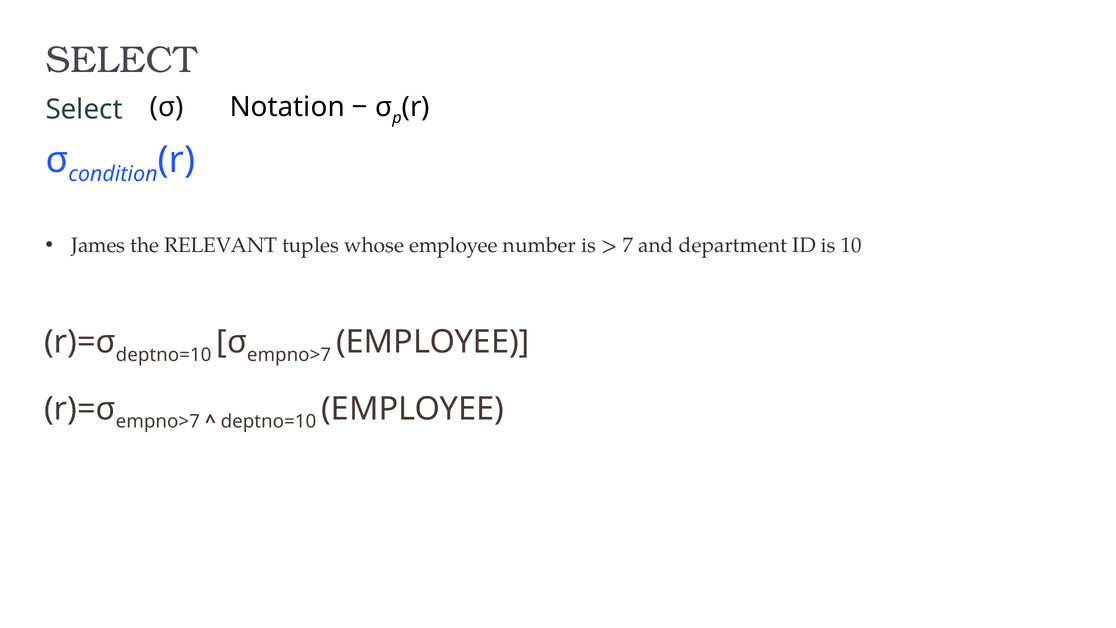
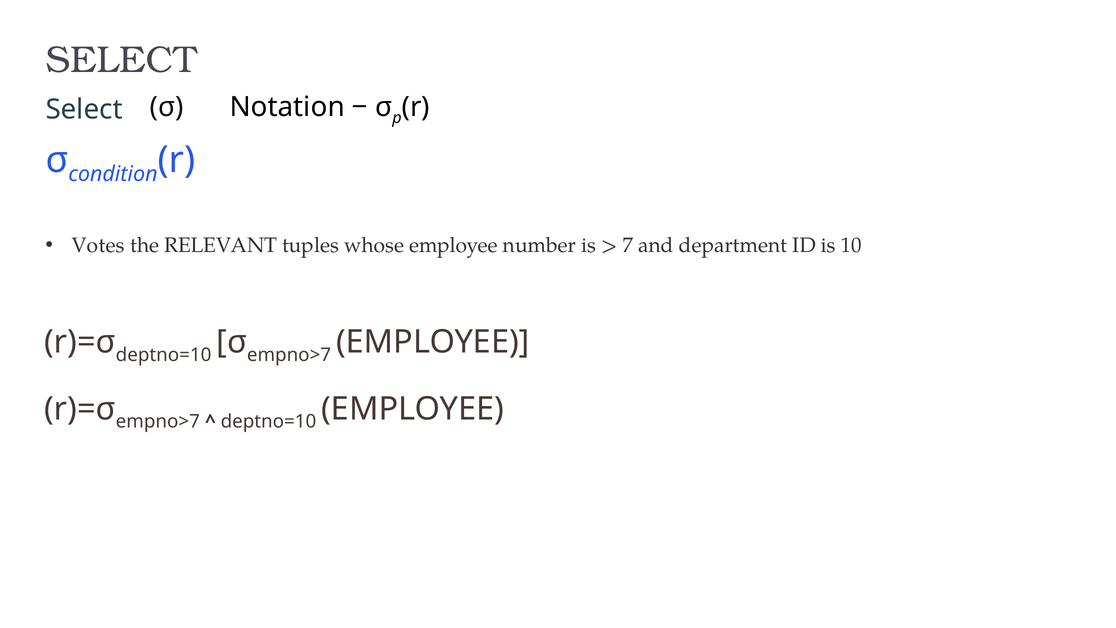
James: James -> Votes (98, 245)
